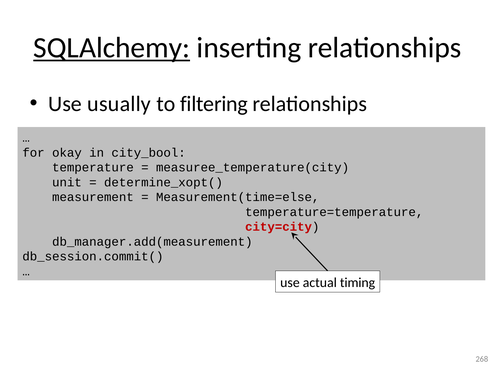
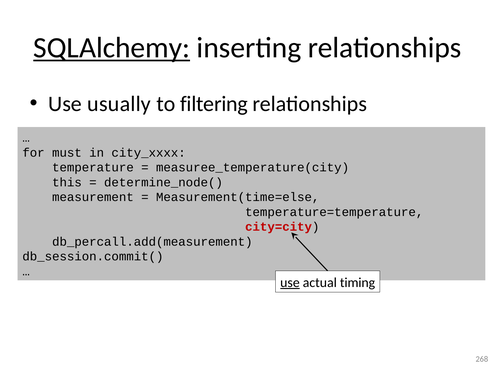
okay: okay -> must (67, 153)
city_bool: city_bool -> city_xxxx (149, 153)
unit: unit -> this (67, 182)
determine_xopt(: determine_xopt( -> determine_node( (163, 182)
db_manager.add(measurement: db_manager.add(measurement -> db_percall.add(measurement (152, 242)
use underline: none -> present (290, 283)
